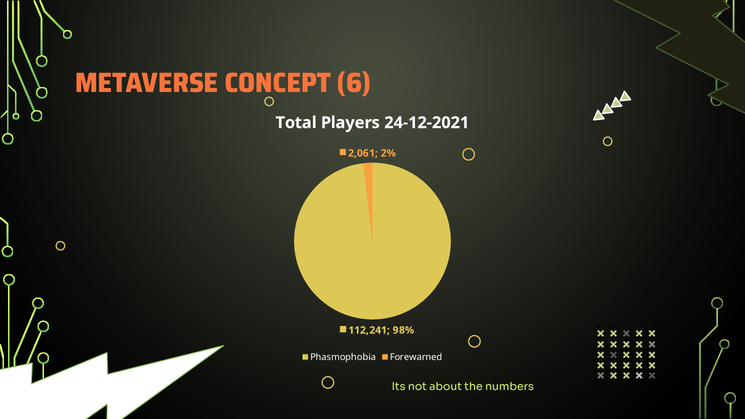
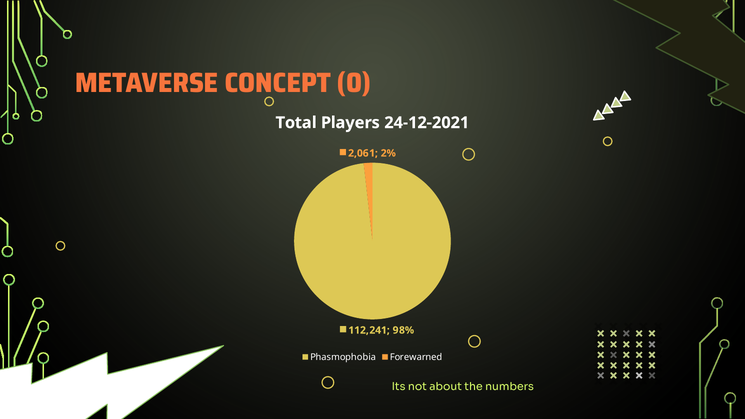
6: 6 -> 0 (354, 83)
